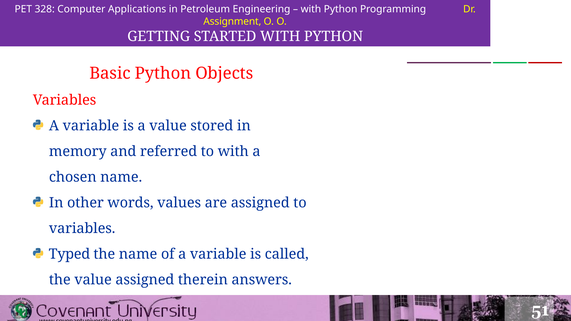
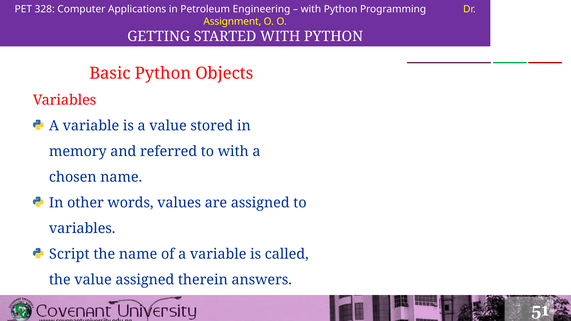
Typed: Typed -> Script (69, 254)
